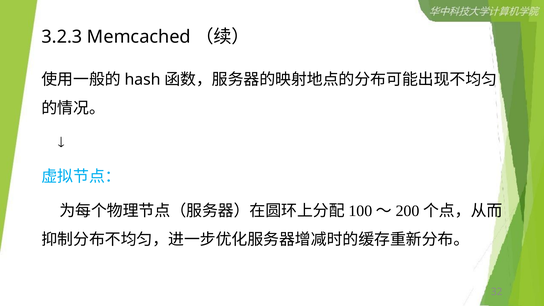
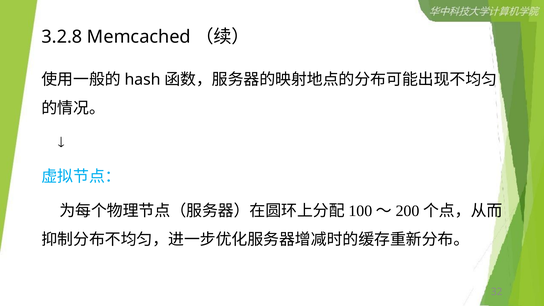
3.2.3: 3.2.3 -> 3.2.8 (62, 37)
